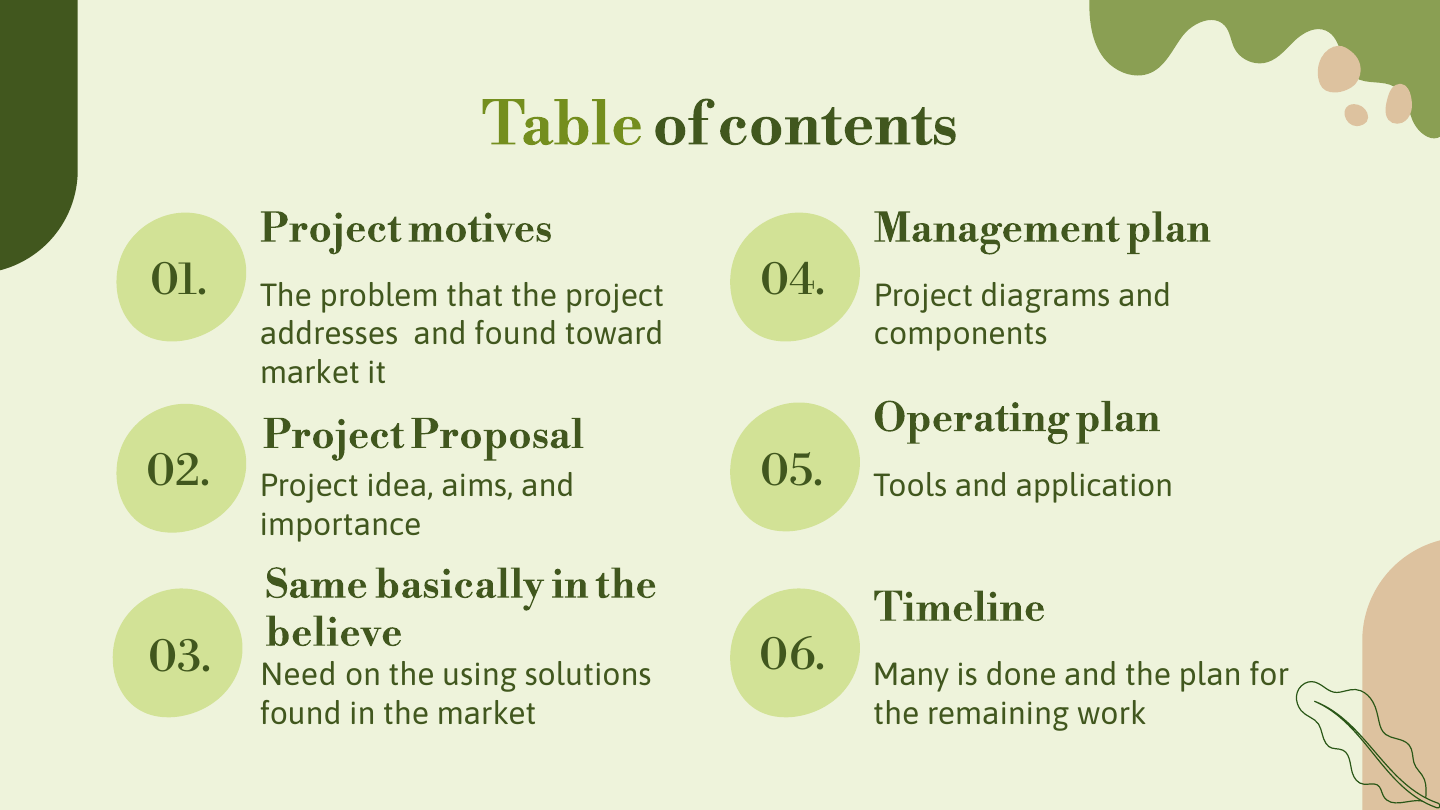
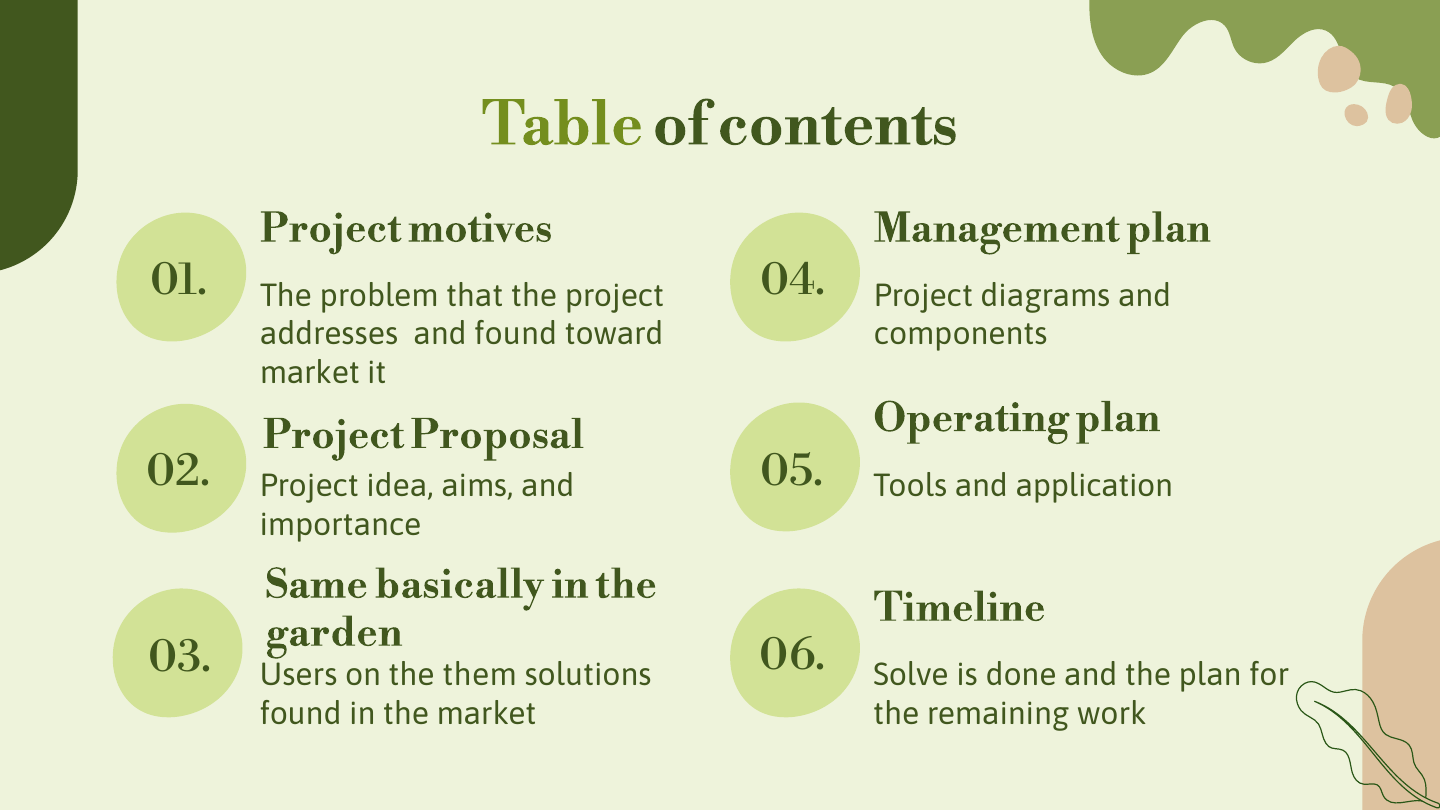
believe: believe -> garden (334, 633)
Need: Need -> Users (299, 675)
using: using -> them (480, 675)
Many: Many -> Solve (911, 675)
